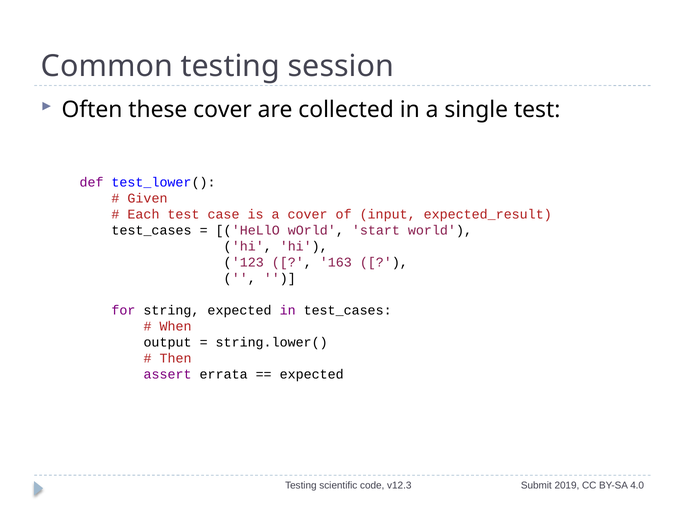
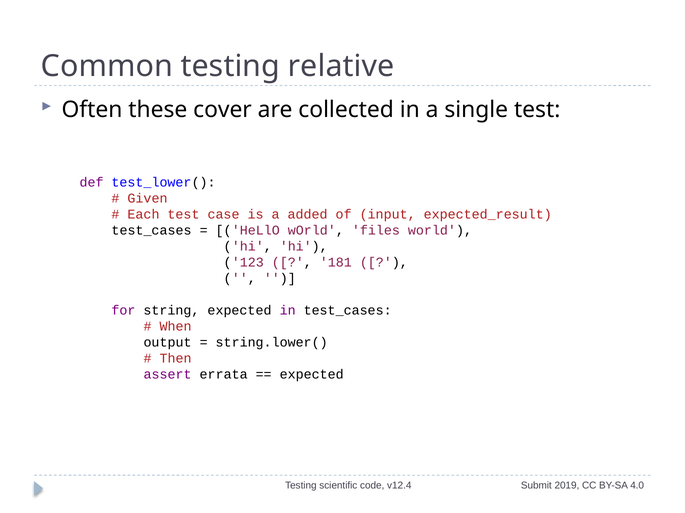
session: session -> relative (341, 66)
a cover: cover -> added (308, 215)
start: start -> files (376, 231)
163: 163 -> 181 (336, 263)
v12.3: v12.3 -> v12.4 (399, 486)
